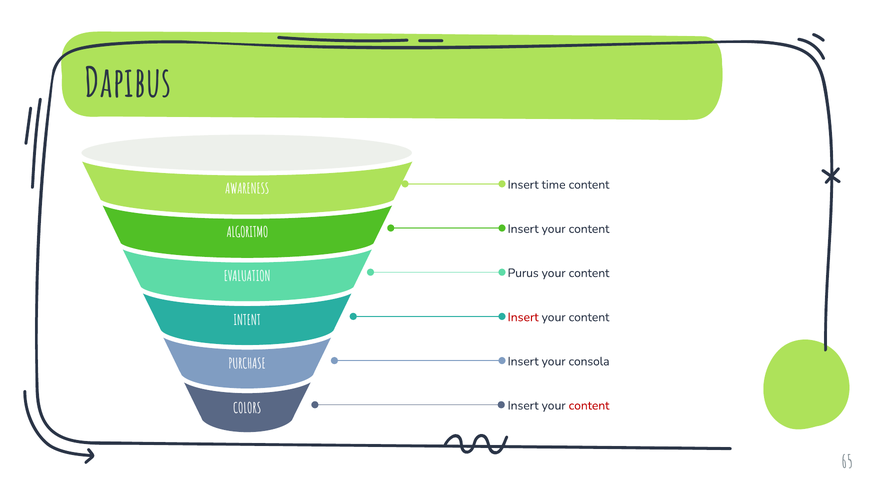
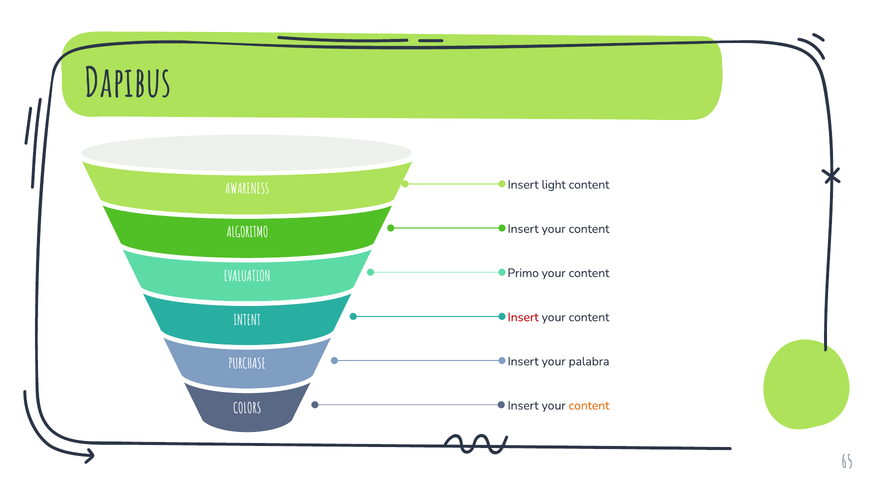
time: time -> light (554, 185)
Purus: Purus -> Primo (523, 273)
consola: consola -> palabra (589, 361)
content colour: red -> orange (589, 406)
